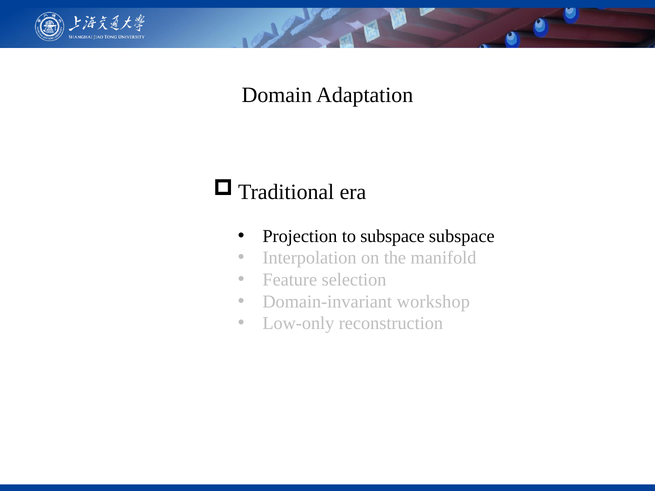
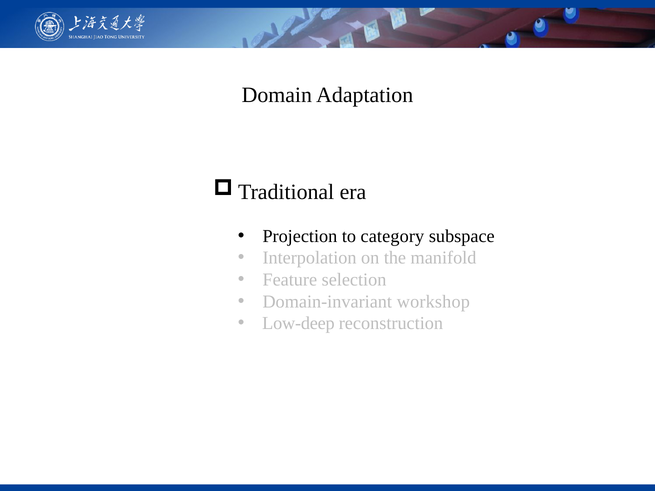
to subspace: subspace -> category (392, 236)
Low-only: Low-only -> Low-deep (298, 324)
